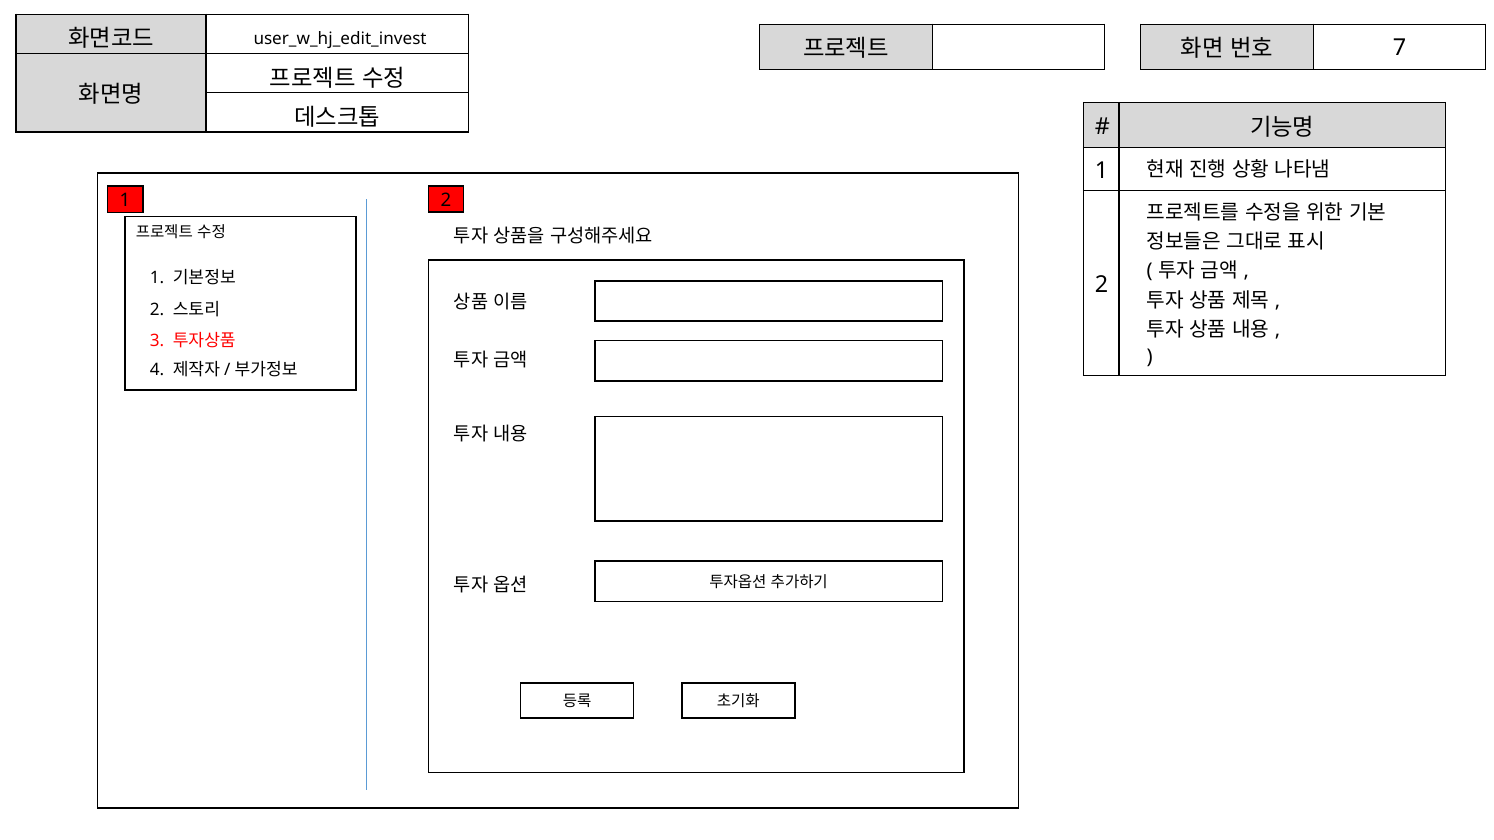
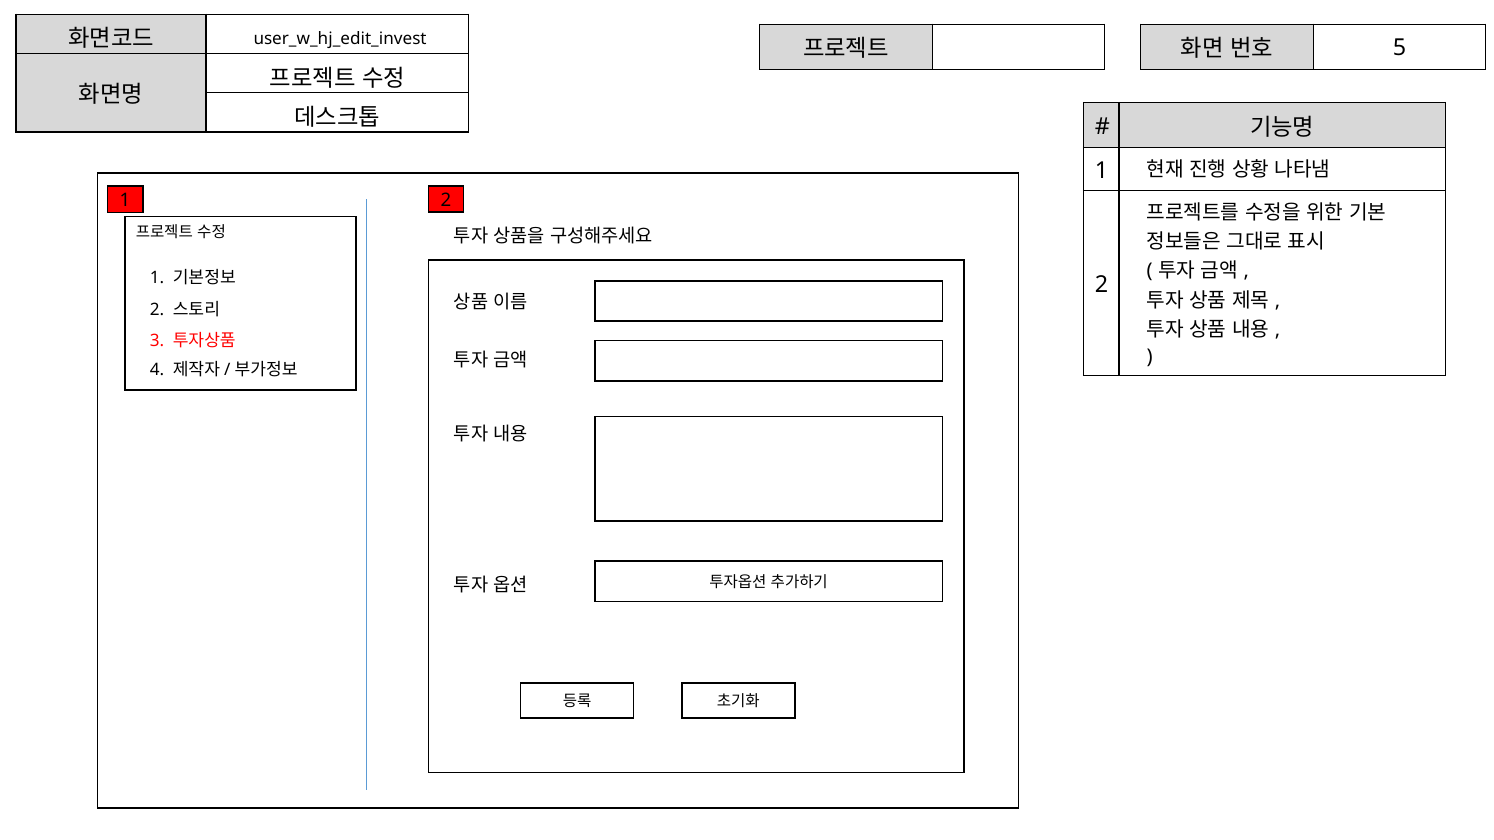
7: 7 -> 5 (1399, 48)
